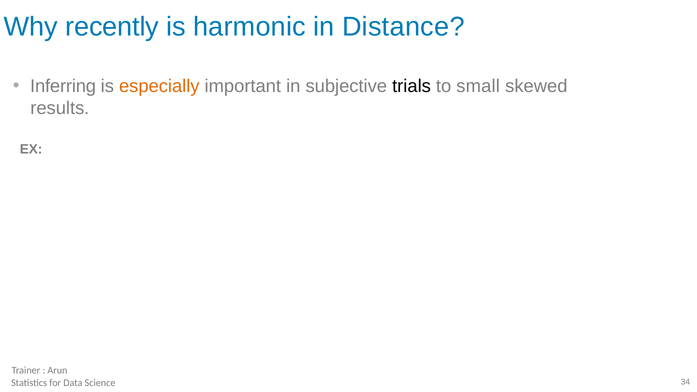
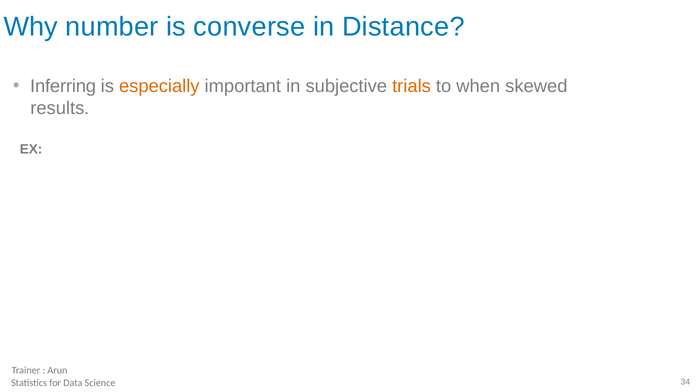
recently: recently -> number (112, 27)
harmonic: harmonic -> converse (249, 27)
trials colour: black -> orange (412, 86)
small: small -> when (478, 86)
